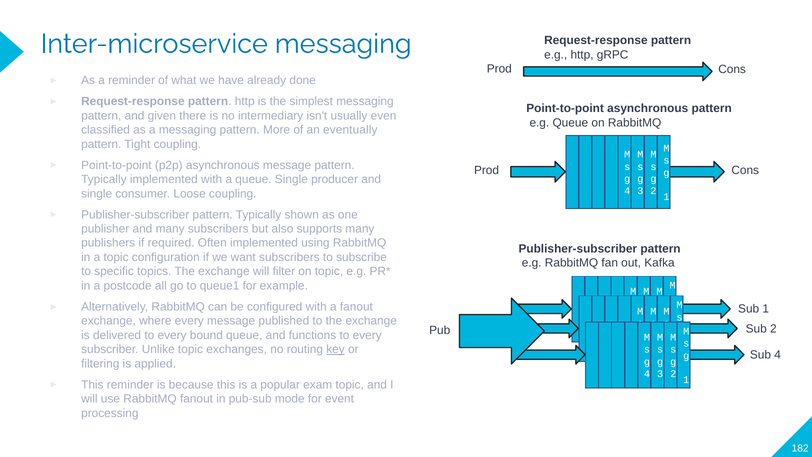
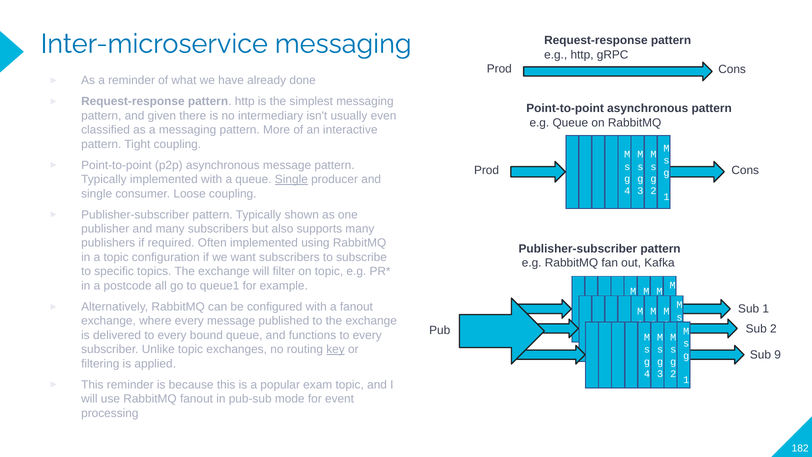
eventually: eventually -> interactive (350, 130)
Single underline: none -> present (291, 179)
Sub 4: 4 -> 9 (778, 355)
